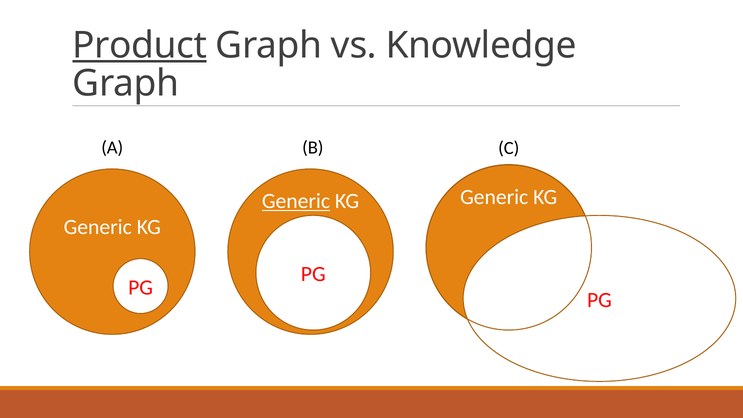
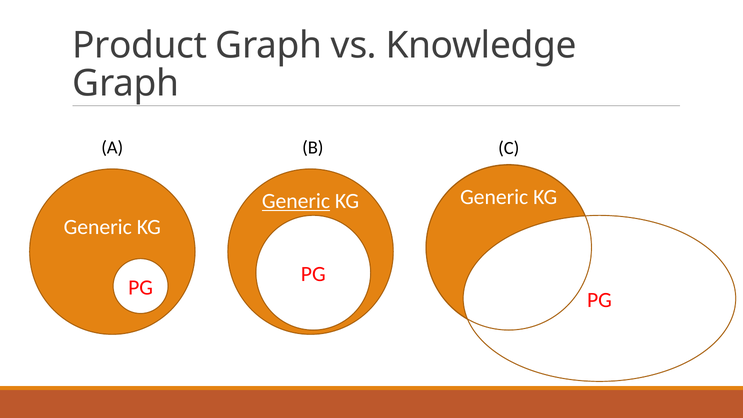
Product underline: present -> none (140, 45)
